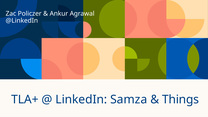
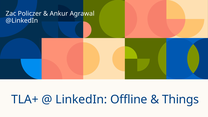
Samza: Samza -> Offline (129, 100)
